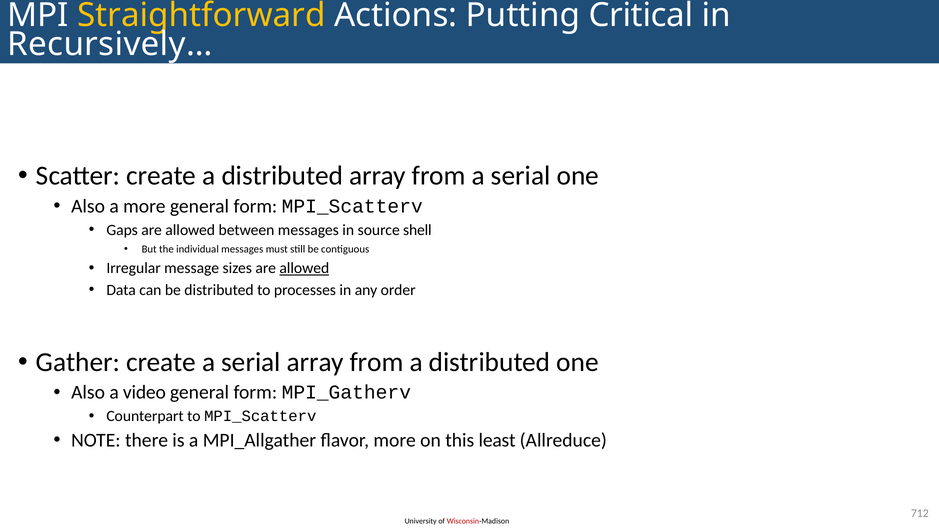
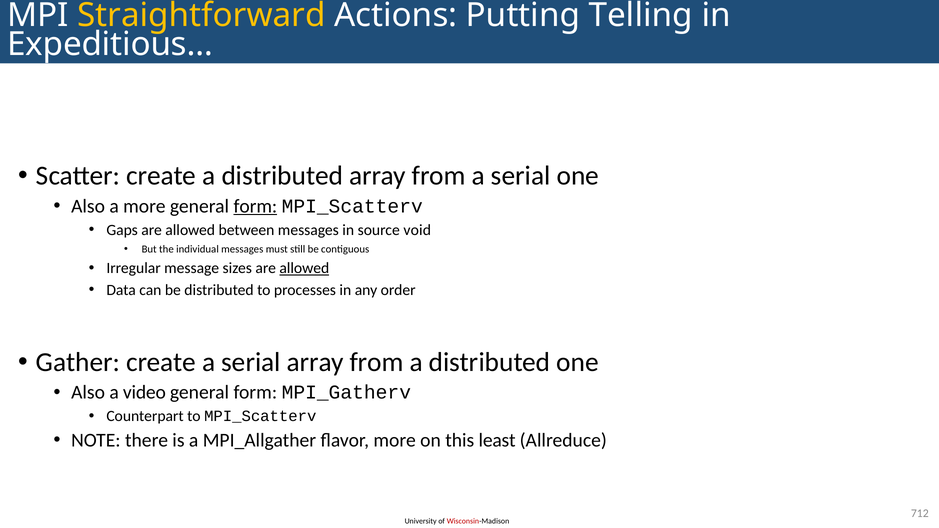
Critical: Critical -> Telling (641, 16)
Recursively…: Recursively… -> Expeditious… (110, 44)
form underline: none -> present (255, 206)
shell: shell -> void (417, 230)
